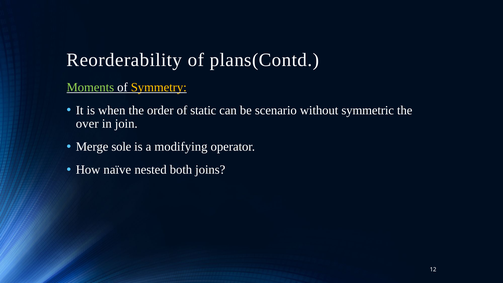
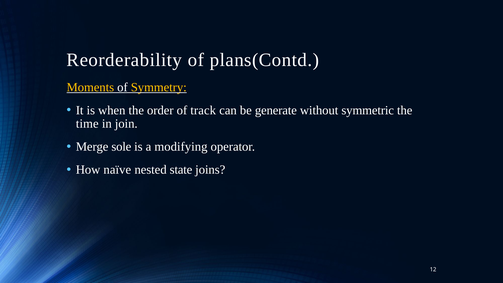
Moments colour: light green -> yellow (90, 87)
static: static -> track (203, 110)
scenario: scenario -> generate (276, 110)
over: over -> time (87, 124)
both: both -> state (181, 170)
